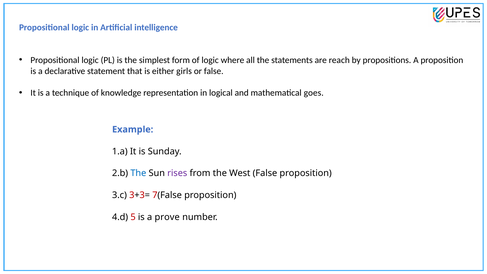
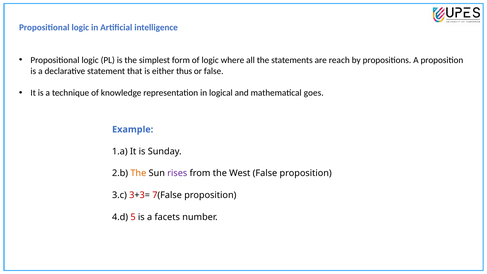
girls: girls -> thus (184, 71)
The colour: blue -> orange (138, 173)
prove: prove -> facets (167, 217)
